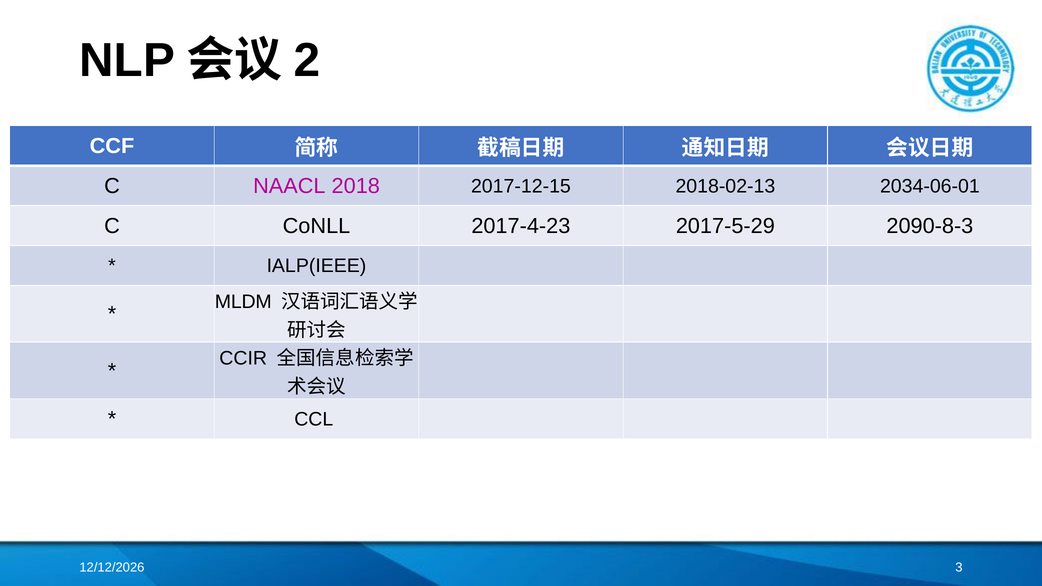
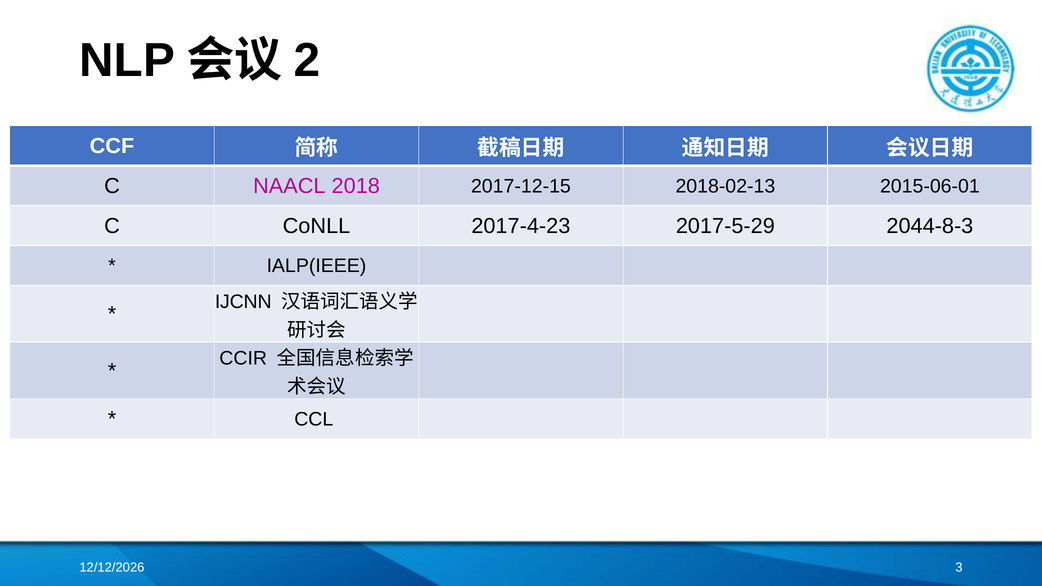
2034-06-01: 2034-06-01 -> 2015-06-01 (930, 186)
2090-8-3: 2090-8-3 -> 2044-8-3 (930, 226)
MLDM: MLDM -> IJCNN (243, 302)
